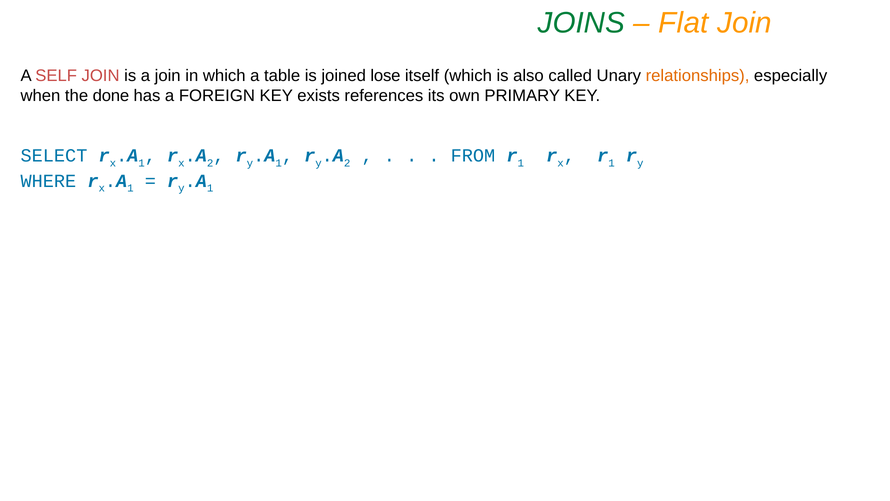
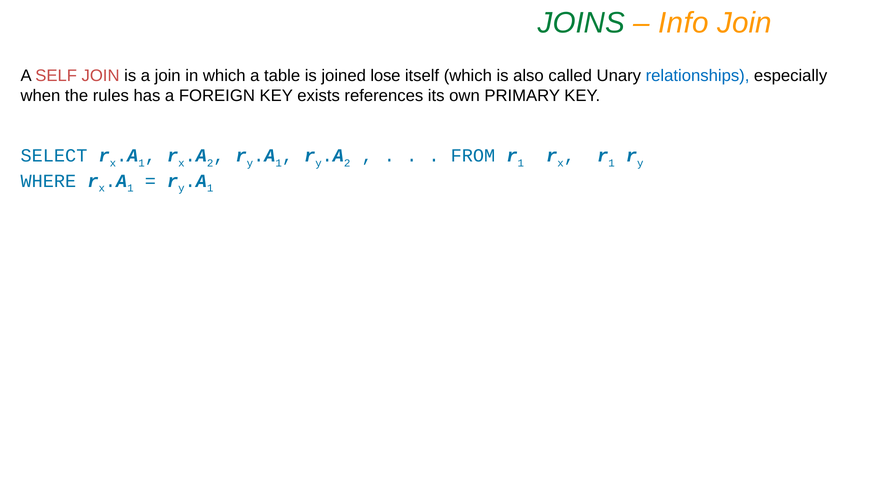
Flat: Flat -> Info (684, 23)
relationships colour: orange -> blue (698, 76)
done: done -> rules (111, 96)
